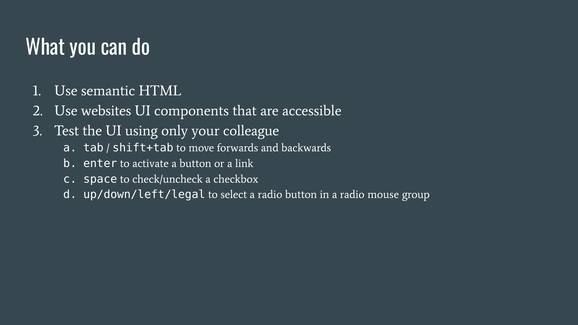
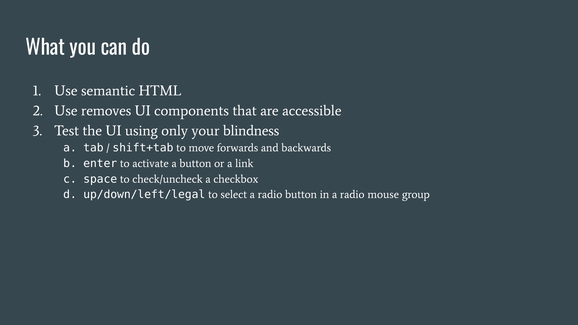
websites: websites -> removes (106, 111)
colleague: colleague -> blindness (251, 131)
